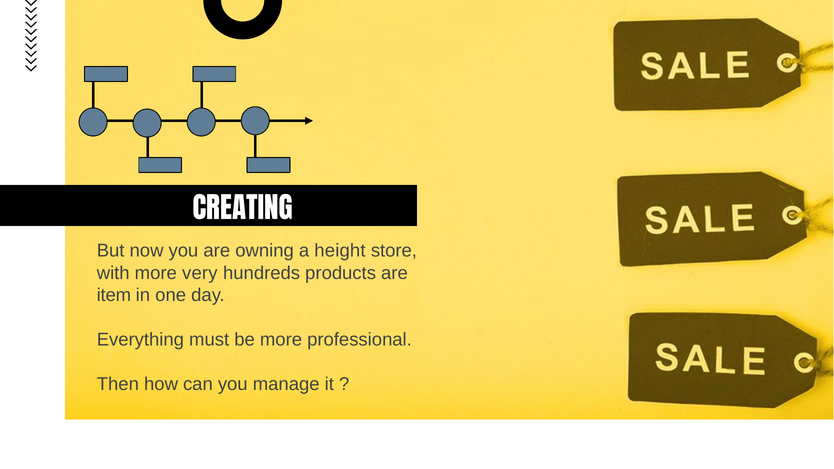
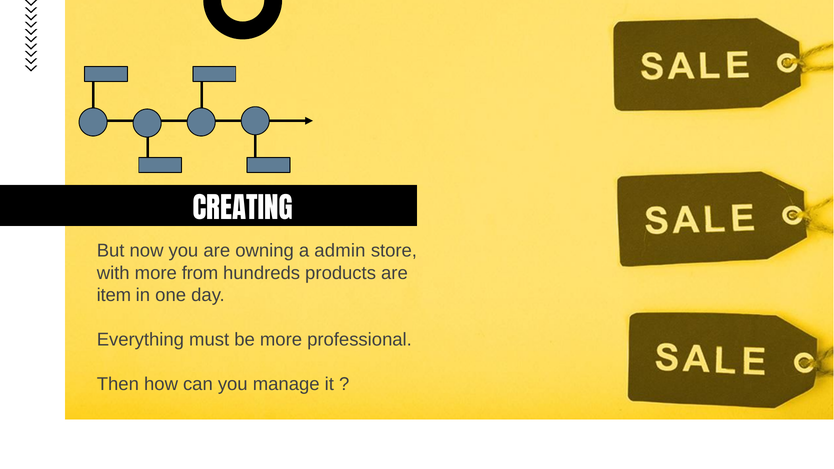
height: height -> admin (340, 251)
very: very -> from (200, 273)
